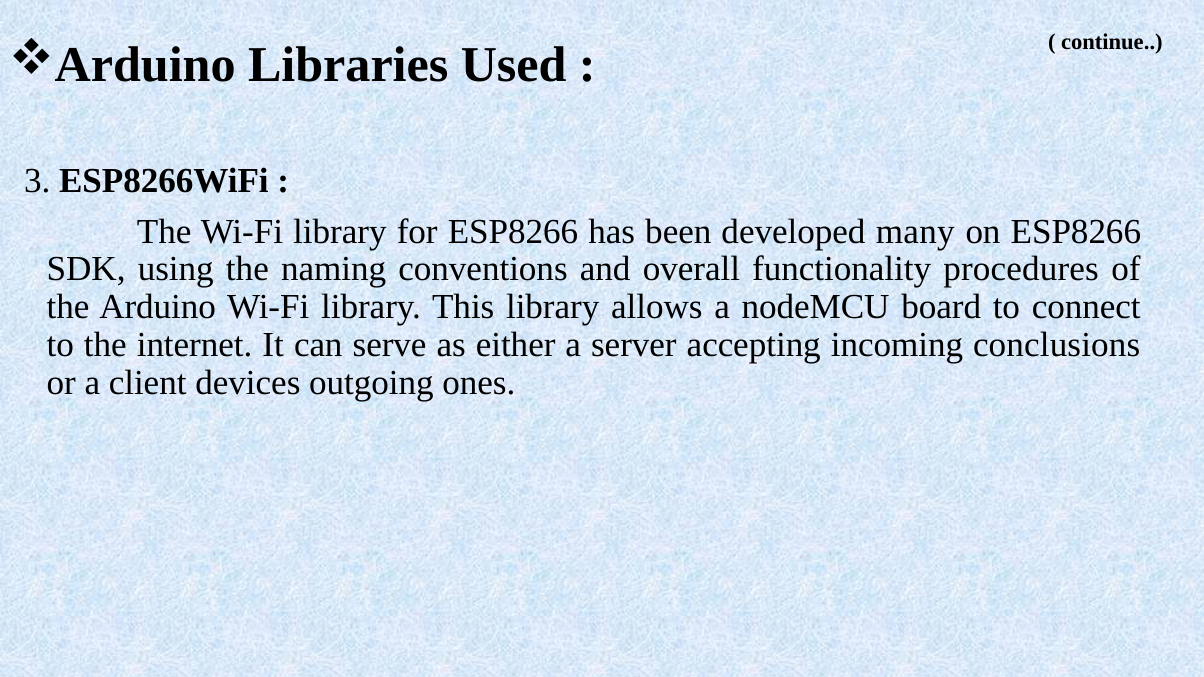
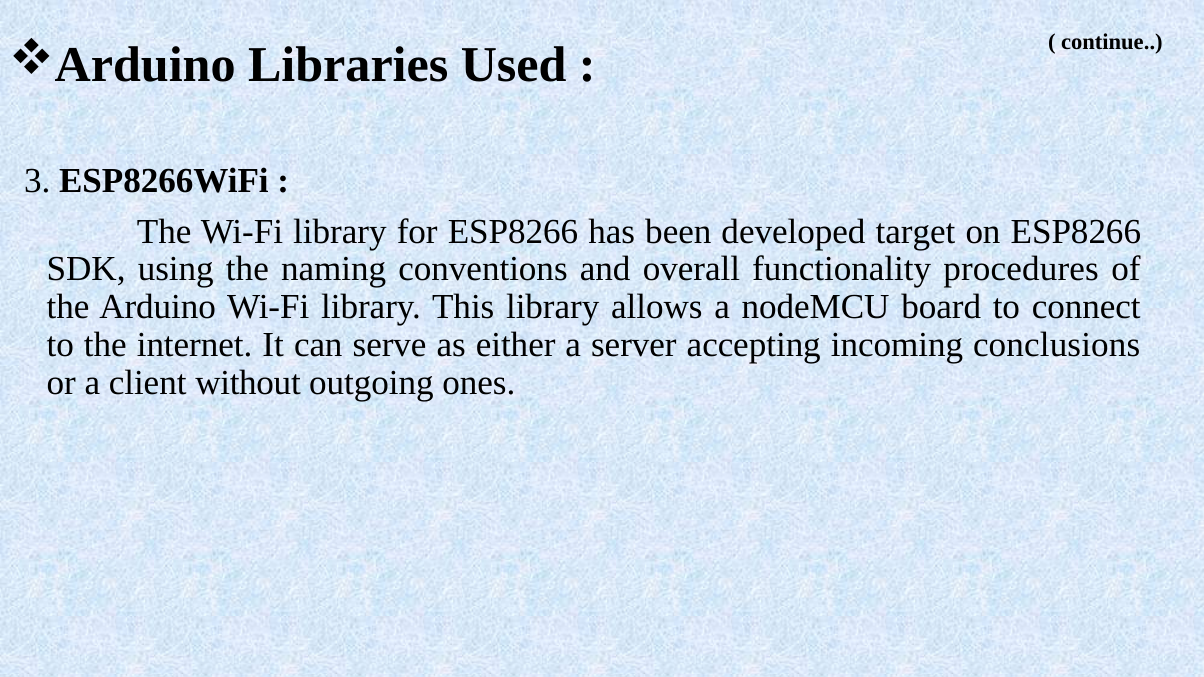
many: many -> target (915, 232)
devices: devices -> without (248, 383)
